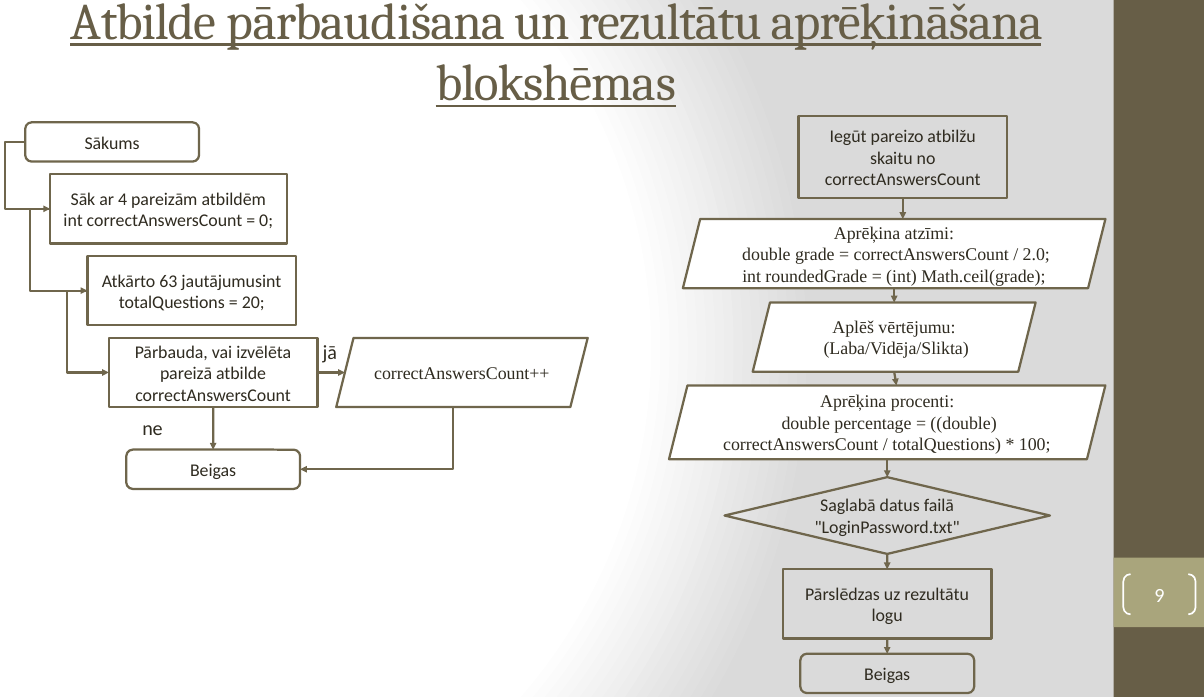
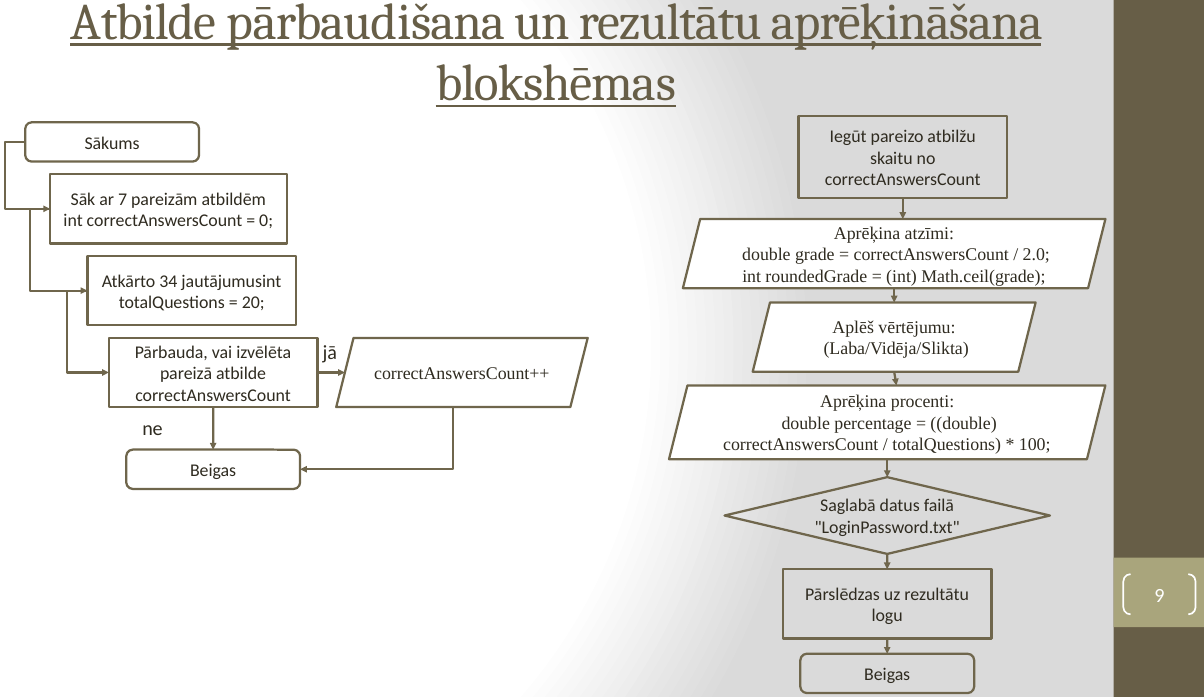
4: 4 -> 7 (123, 199)
63: 63 -> 34 (168, 281)
